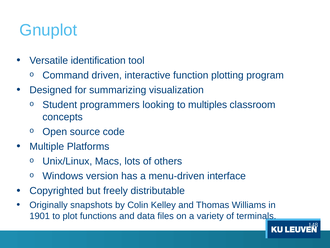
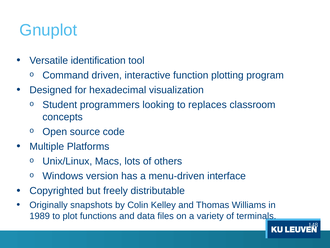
summarizing: summarizing -> hexadecimal (118, 90)
multiples: multiples -> replaces (208, 105)
1901: 1901 -> 1989 (40, 216)
